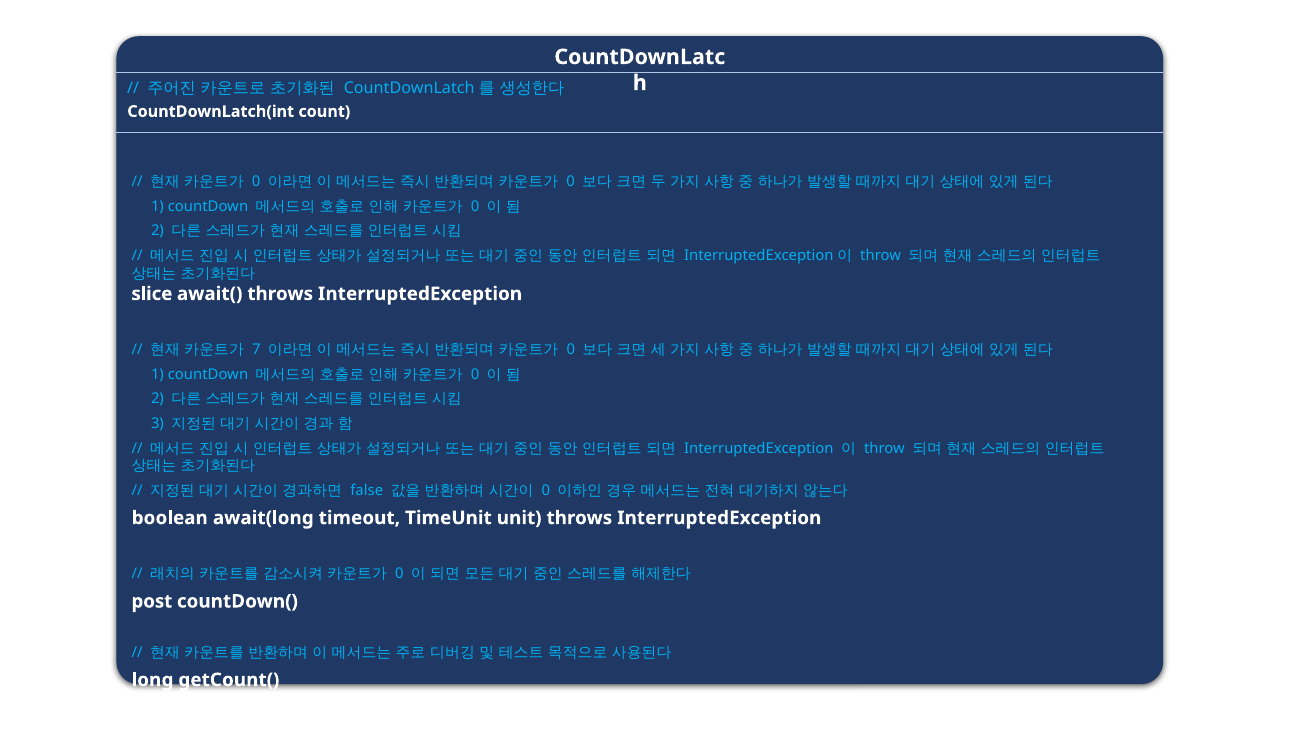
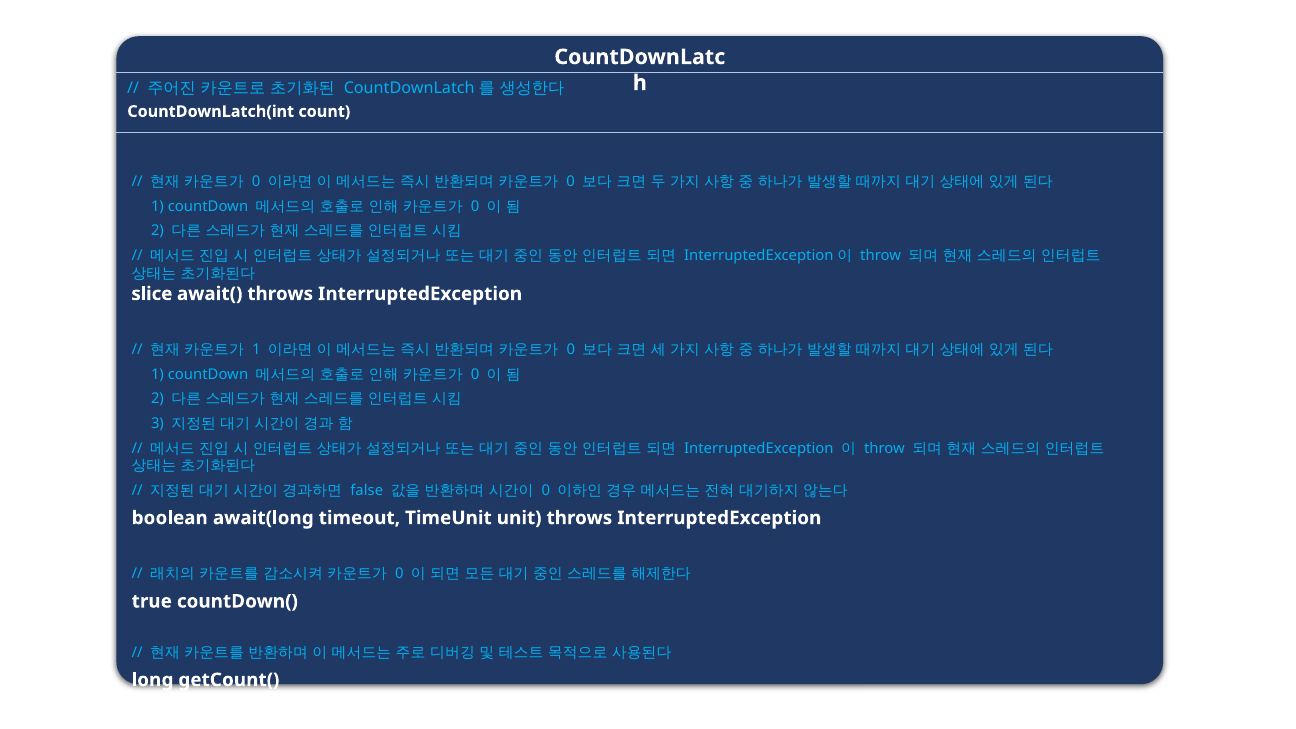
7: 7 -> 1 (256, 350)
post: post -> true (152, 601)
